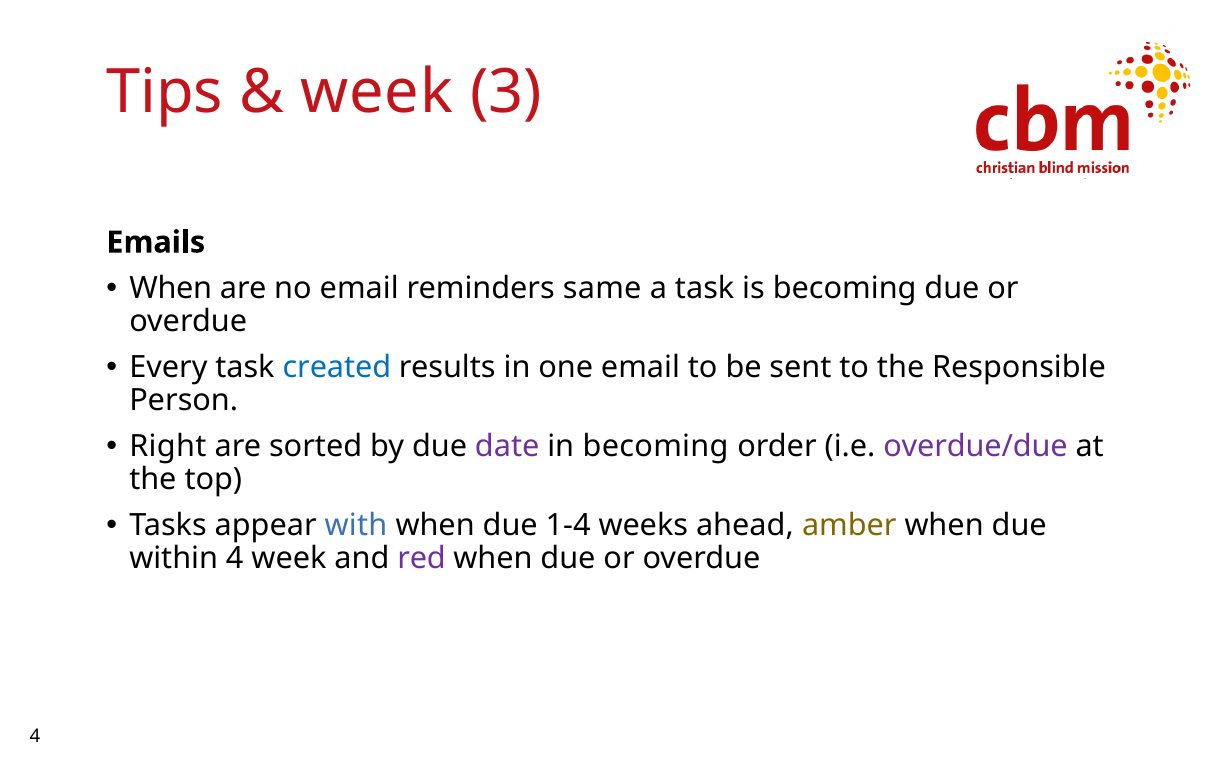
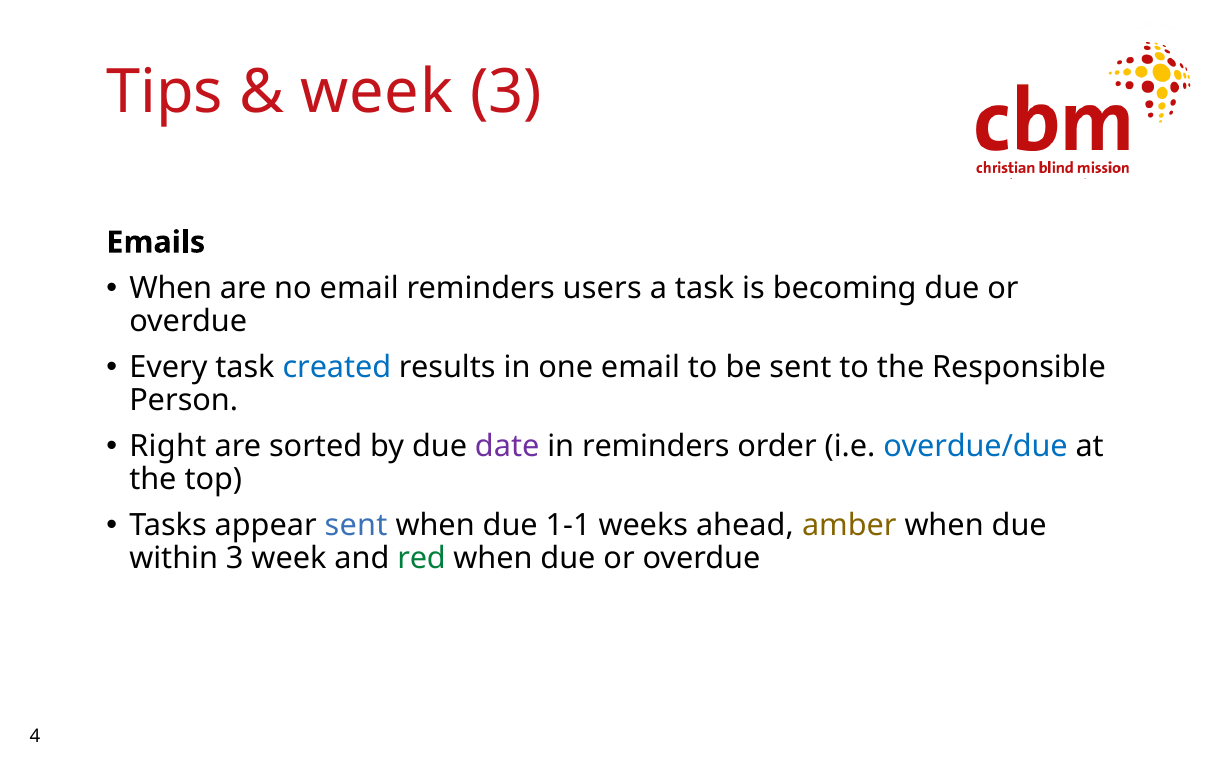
same: same -> users (602, 288)
in becoming: becoming -> reminders (656, 446)
overdue/due colour: purple -> blue (975, 446)
appear with: with -> sent (356, 525)
1-4: 1-4 -> 1-1 (568, 525)
within 4: 4 -> 3 (235, 559)
red colour: purple -> green (422, 559)
